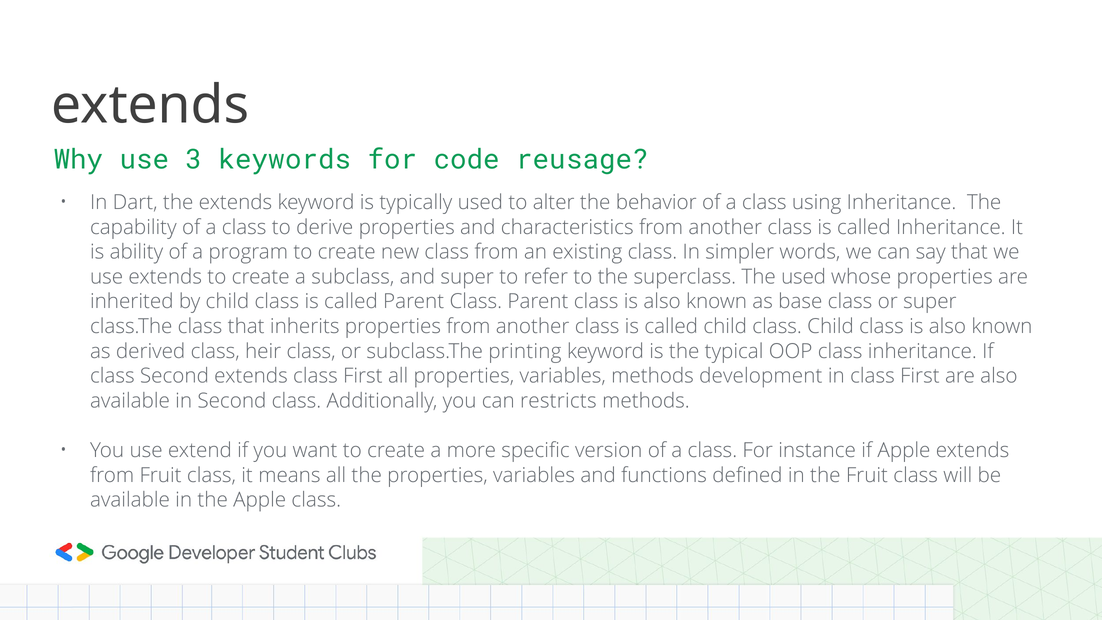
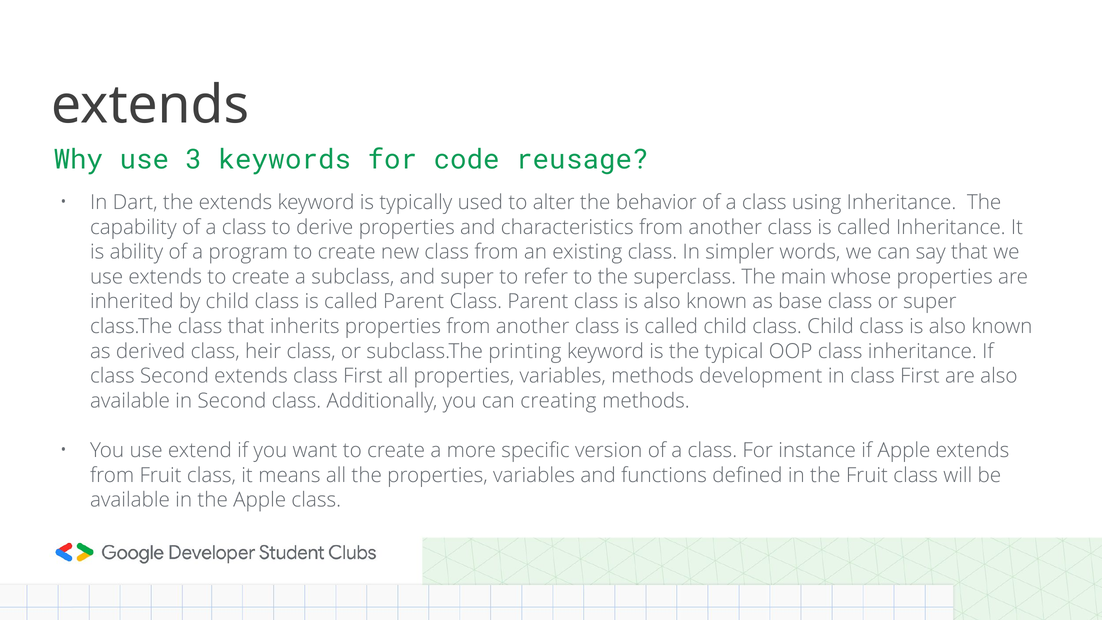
The used: used -> main (804, 277)
restricts: restricts -> creating (558, 401)
